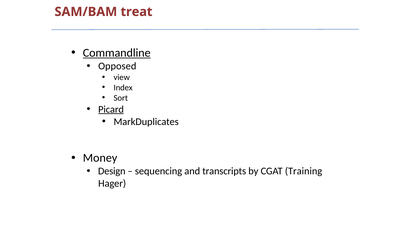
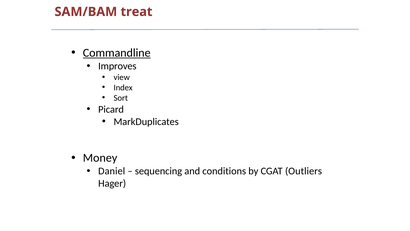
Opposed: Opposed -> Improves (117, 66)
Picard underline: present -> none (111, 109)
Design: Design -> Daniel (112, 171)
transcripts: transcripts -> conditions (224, 171)
Training: Training -> Outliers (304, 171)
